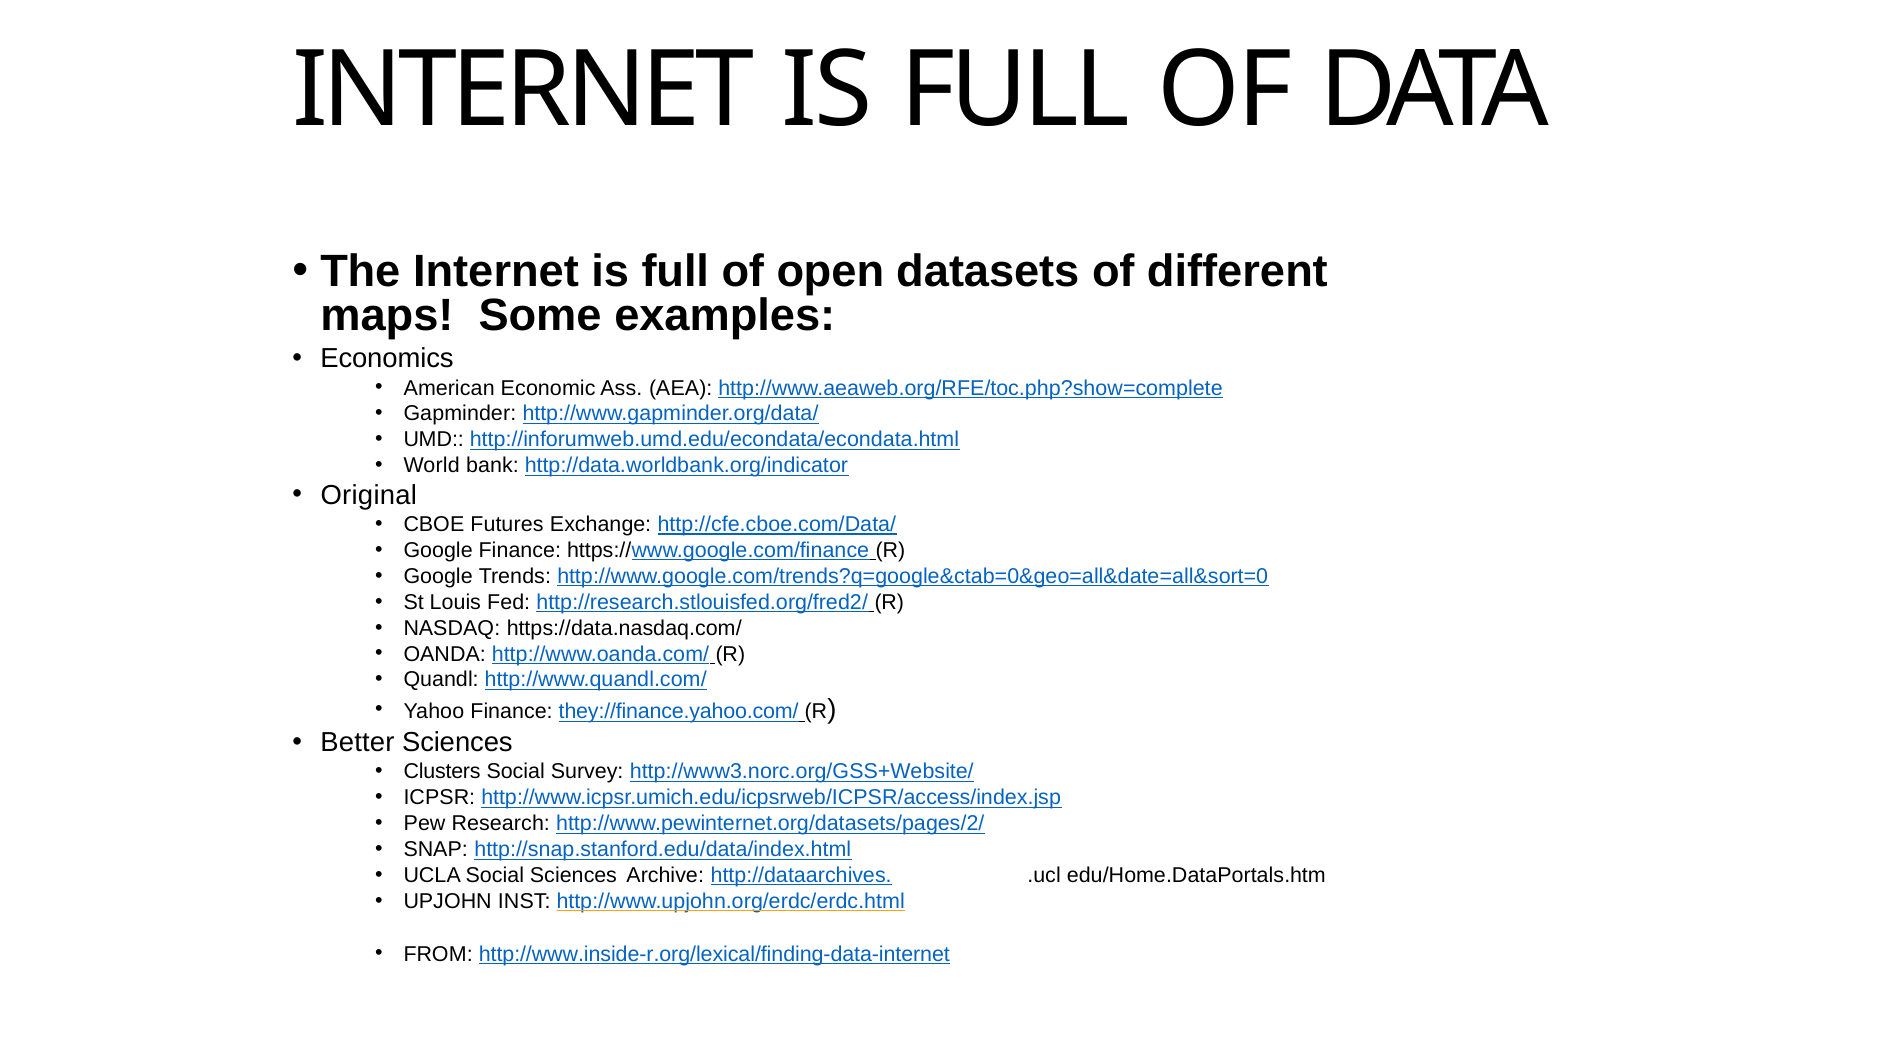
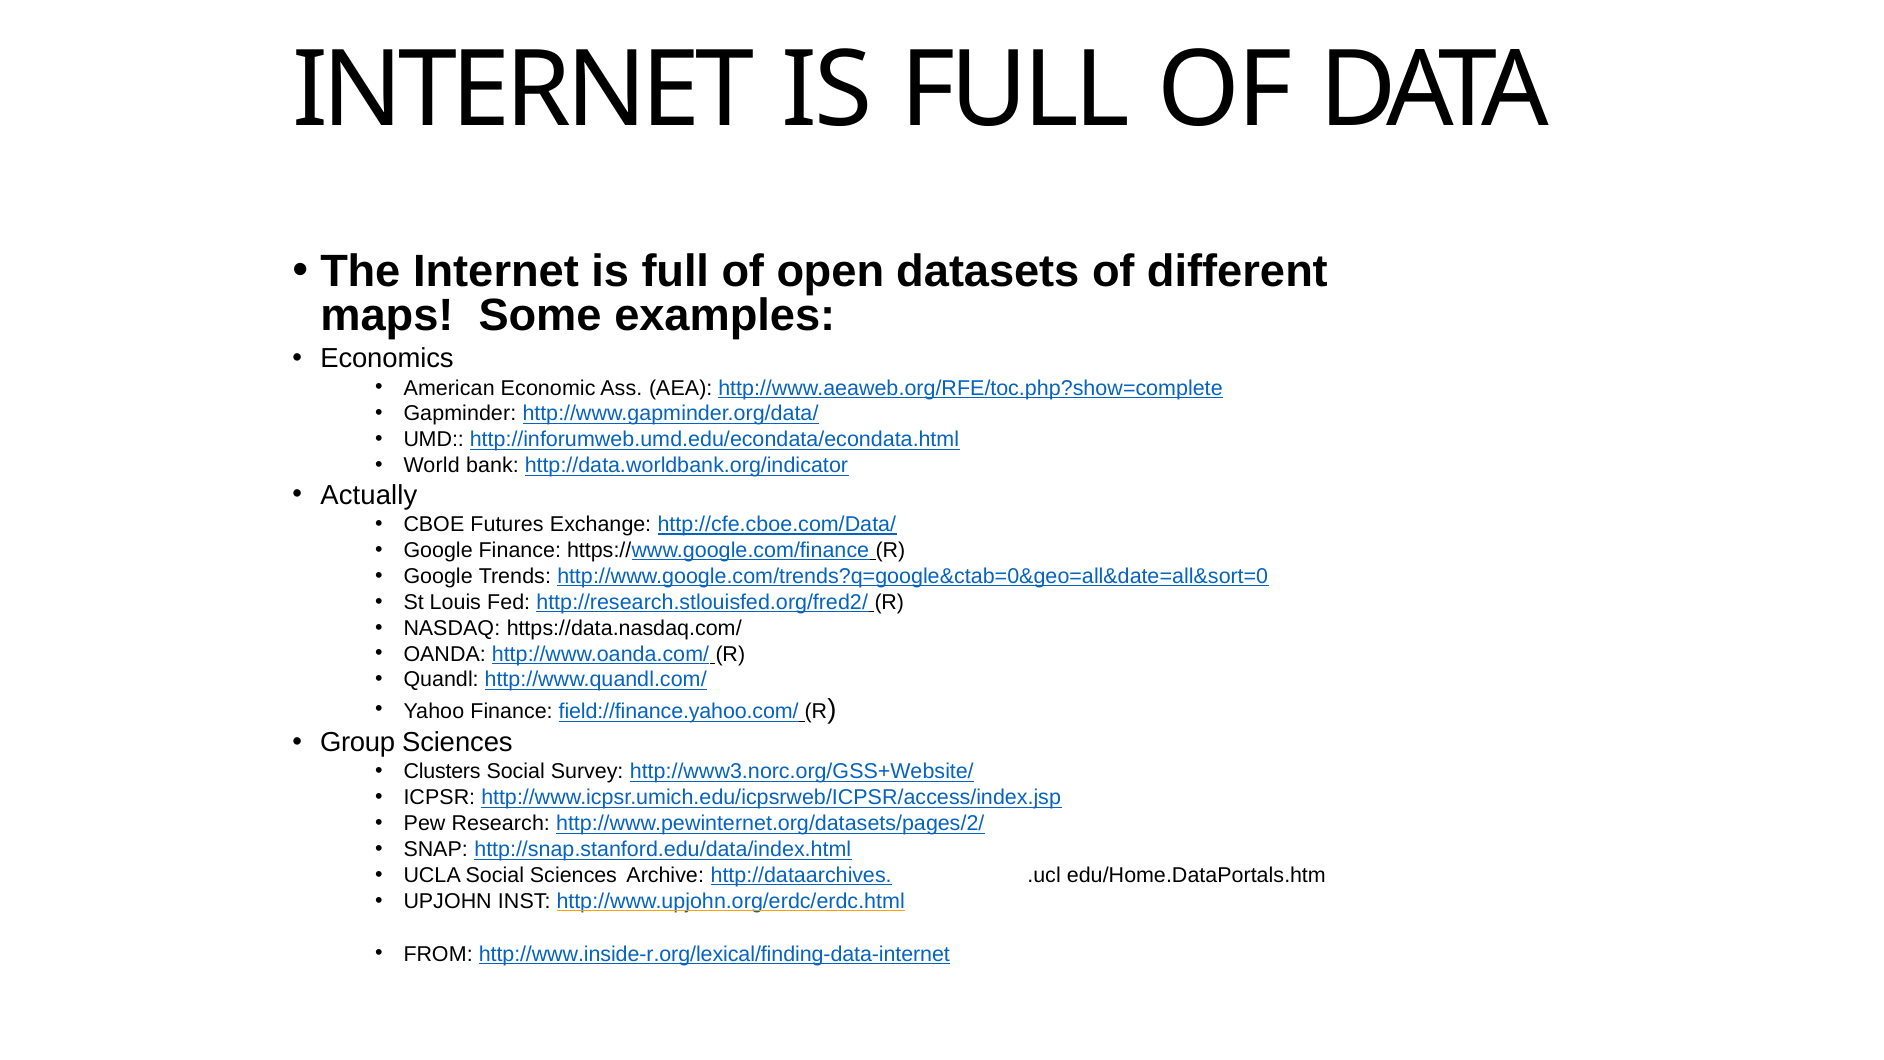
Original: Original -> Actually (369, 495)
they://finance.yahoo.com/: they://finance.yahoo.com/ -> field://finance.yahoo.com/ (679, 711)
Better: Better -> Group (358, 742)
